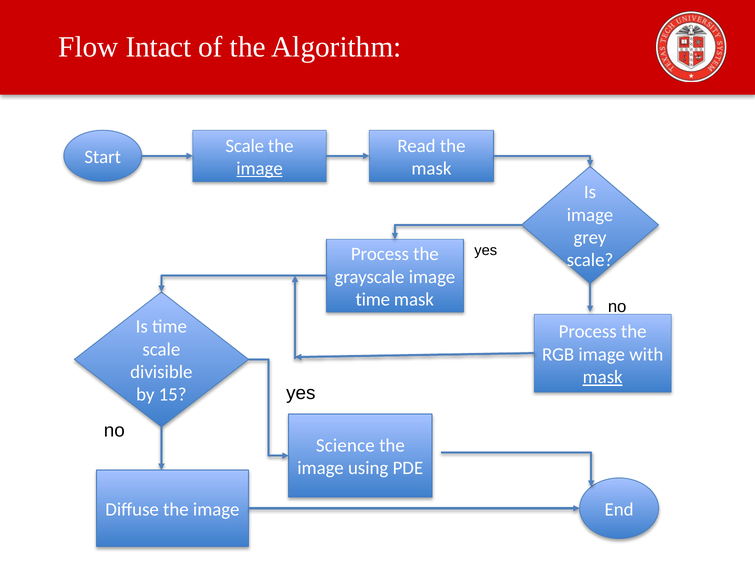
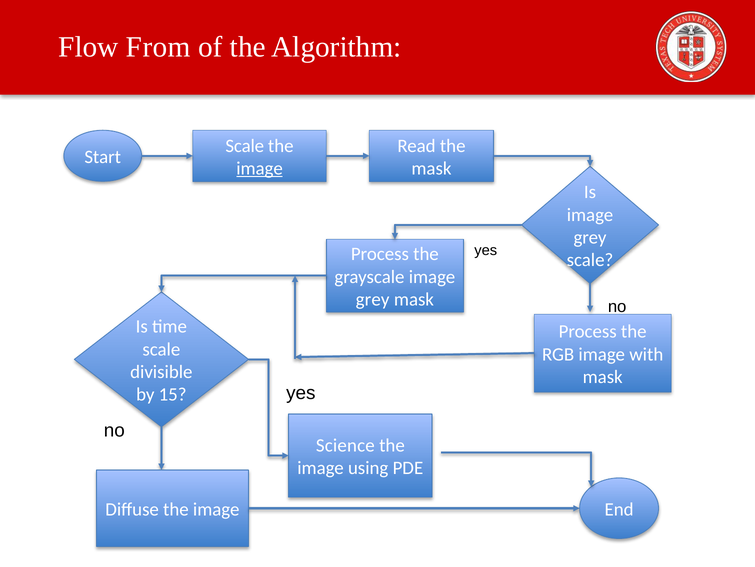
Intact: Intact -> From (158, 47)
time: time -> grey (373, 299)
mask underline: present -> none (603, 377)
